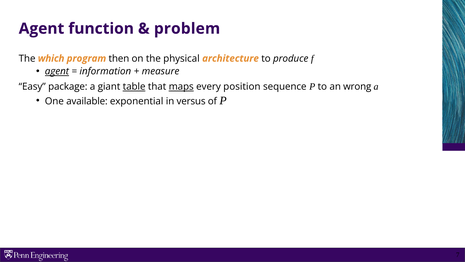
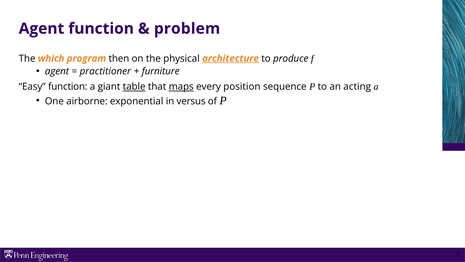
architecture underline: none -> present (231, 58)
agent underline: present -> none (57, 71)
information: information -> practitioner (105, 71)
measure: measure -> furniture (161, 71)
Easy package: package -> function (68, 87)
wrong: wrong -> acting (357, 87)
available: available -> airborne (87, 101)
